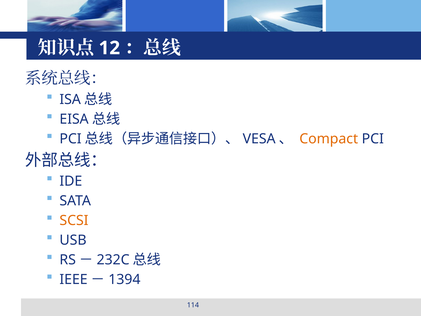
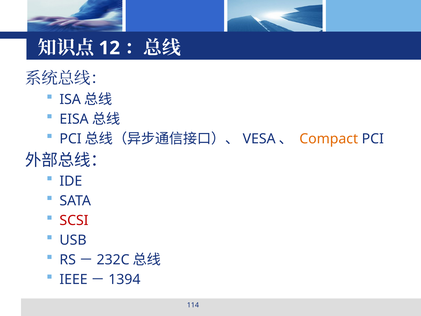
SCSI colour: orange -> red (74, 220)
